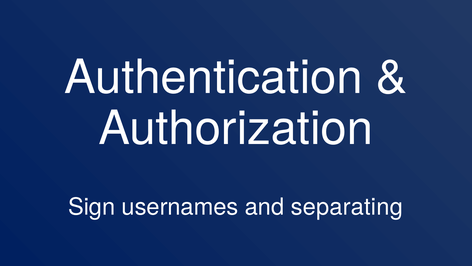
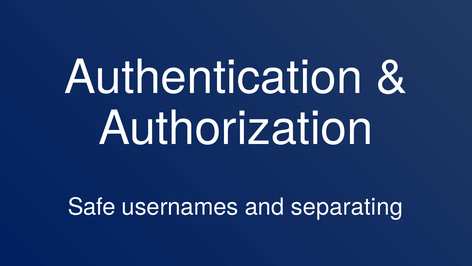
Sign: Sign -> Safe (92, 207)
